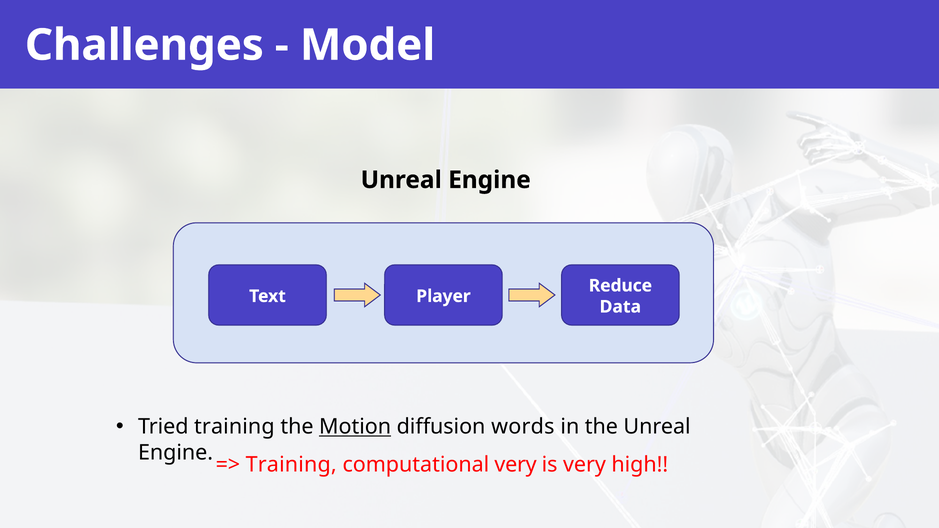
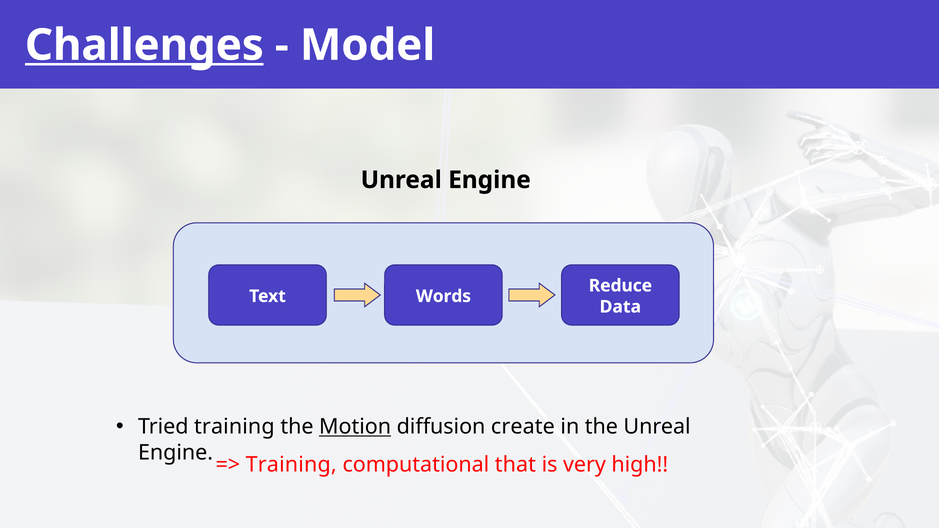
Challenges underline: none -> present (144, 45)
Player: Player -> Words (443, 296)
words: words -> create (523, 427)
computational very: very -> that (515, 465)
